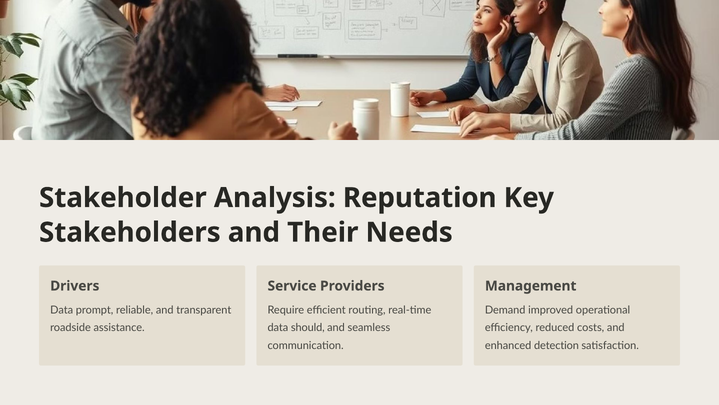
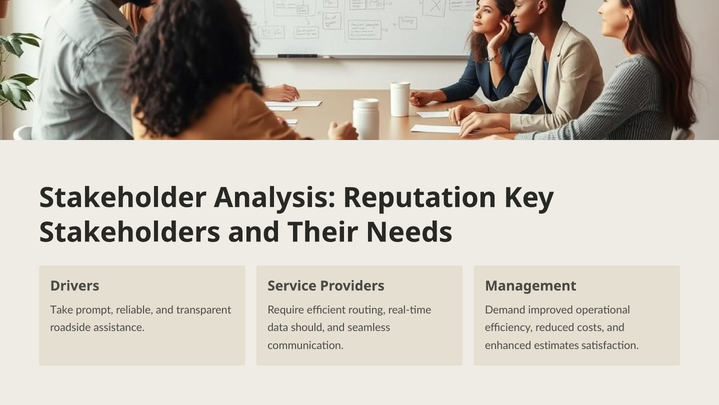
Data: Data -> Take (62, 310)
detection: detection -> estimates (557, 345)
